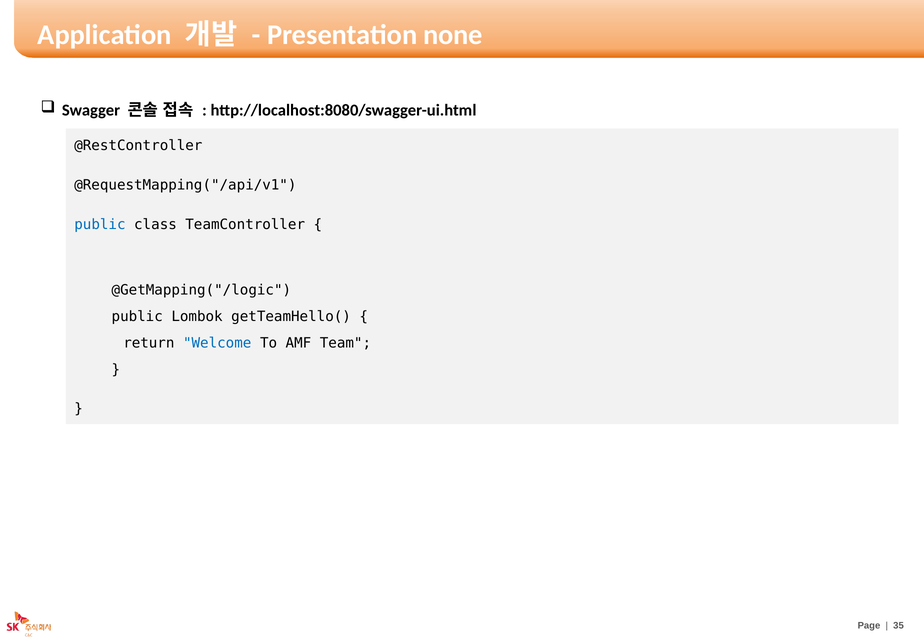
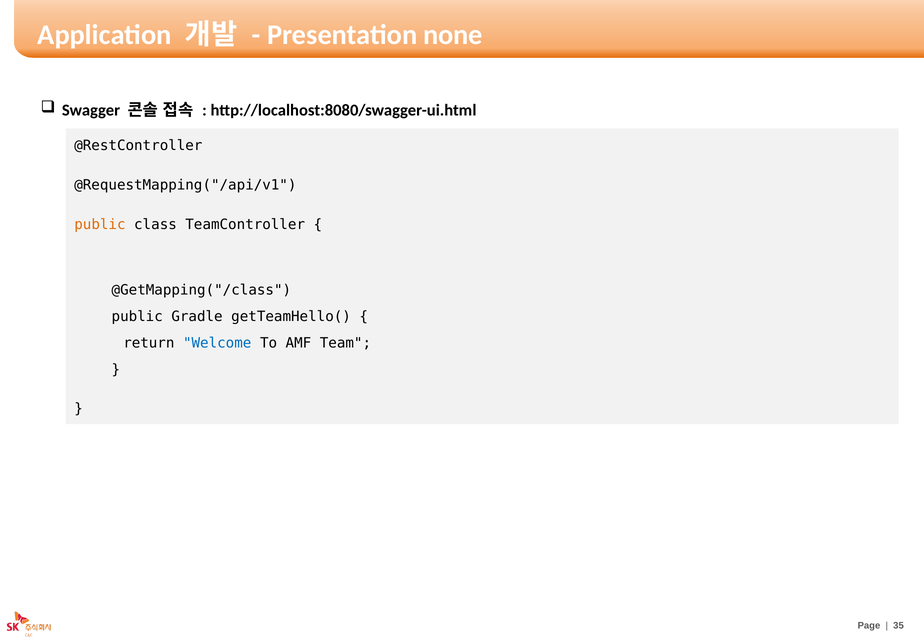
public colour: blue -> orange (100, 224)
@GetMapping("/logic: @GetMapping("/logic -> @GetMapping("/class (201, 290)
Lombok: Lombok -> Gradle (197, 316)
